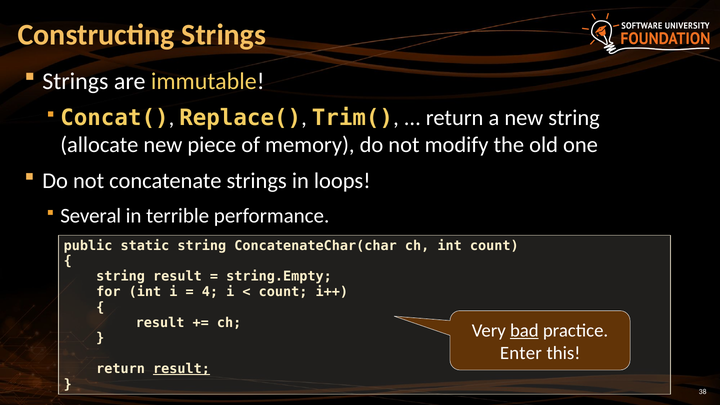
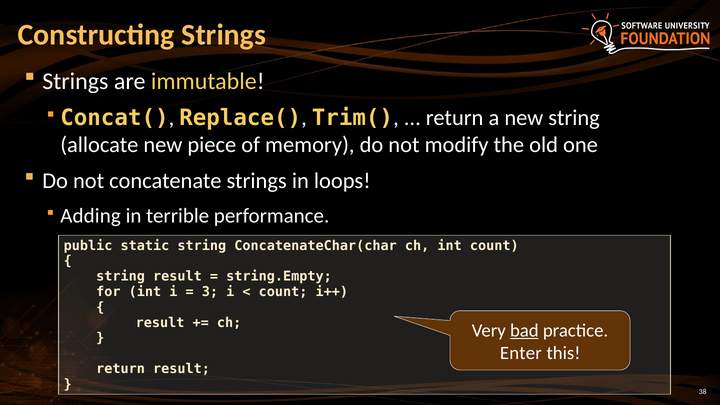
Several: Several -> Adding (91, 216)
4: 4 -> 3 (210, 292)
result underline: present -> none (181, 369)
